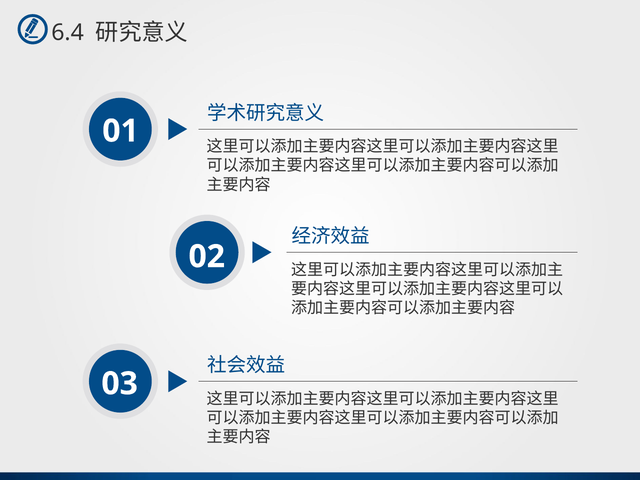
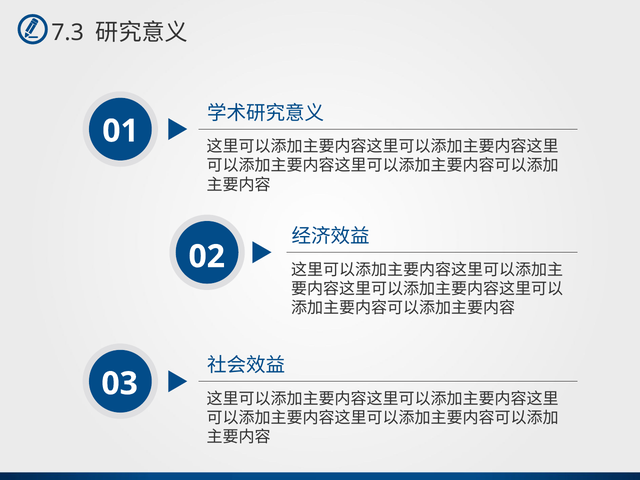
6.4: 6.4 -> 7.3 (68, 33)
